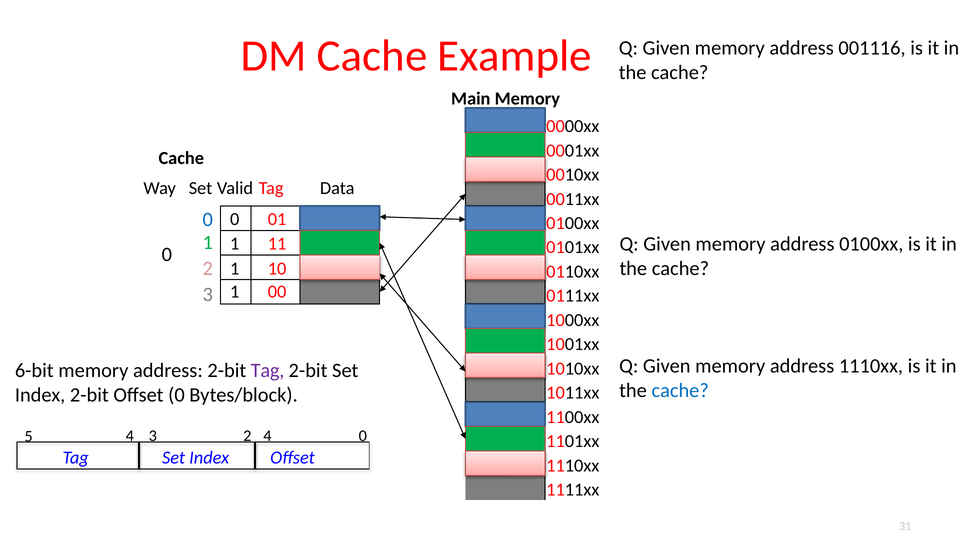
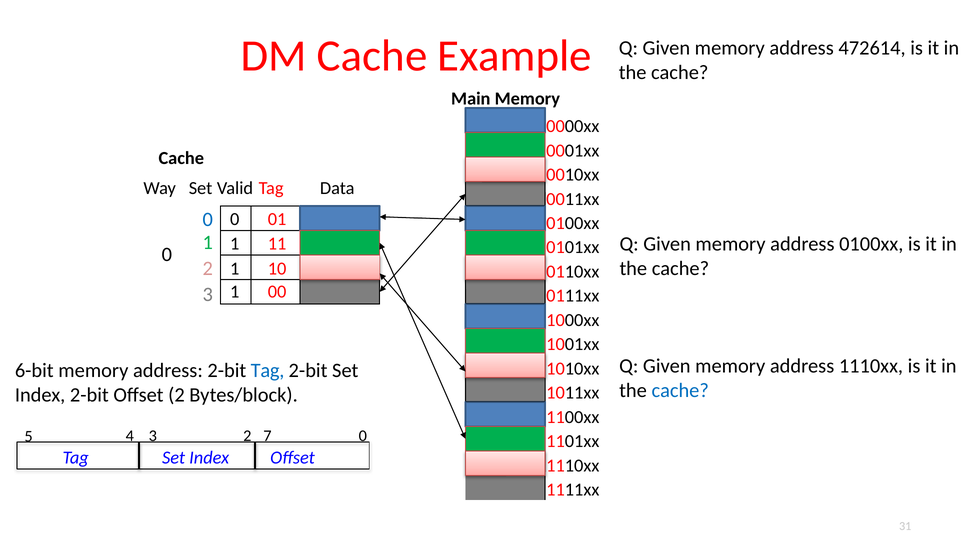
001116: 001116 -> 472614 (872, 48)
Tag colour: purple -> blue (268, 371)
Offset 0: 0 -> 2 (176, 395)
5 4: 4 -> 7 (267, 436)
